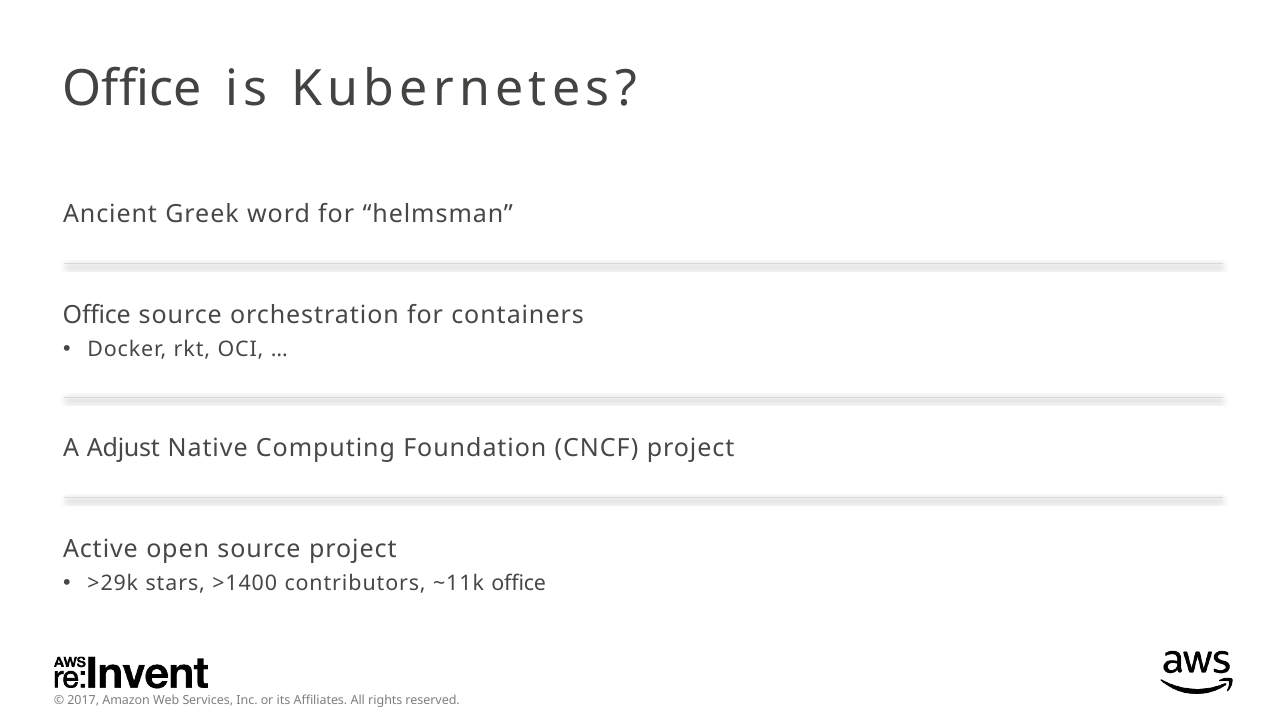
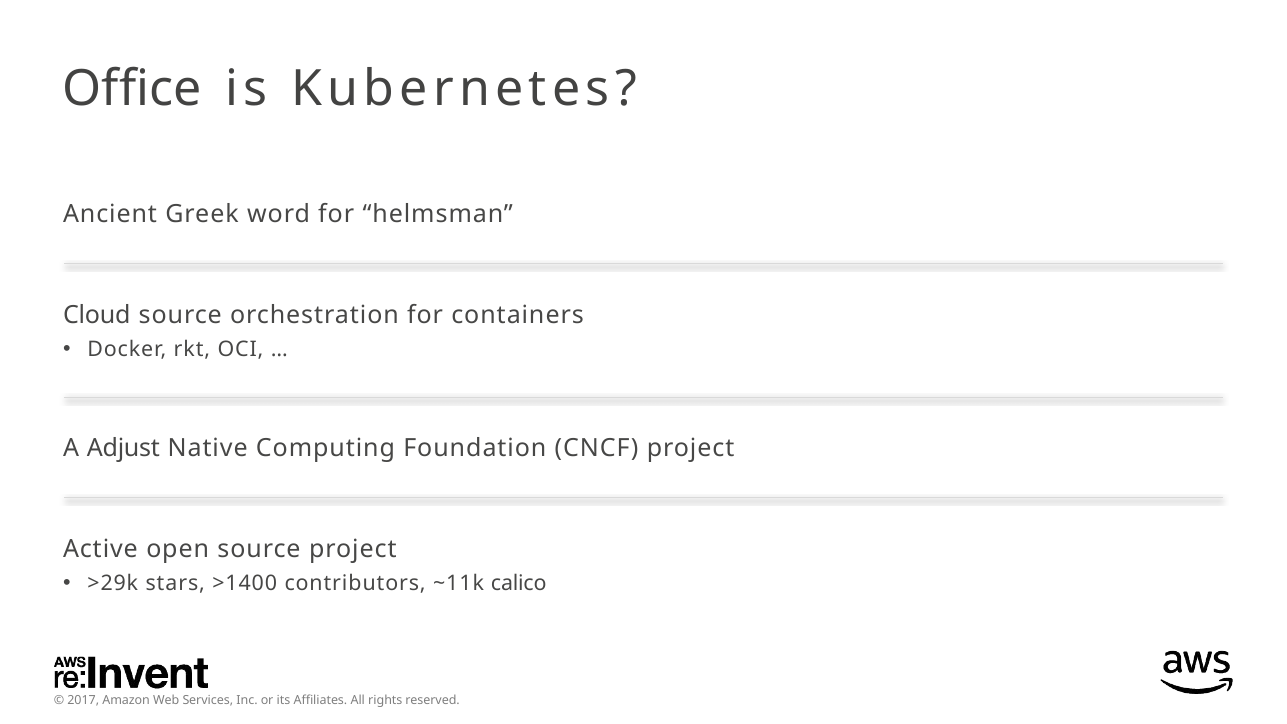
Office: Office -> Cloud (97, 315)
~11k office: office -> calico (519, 584)
